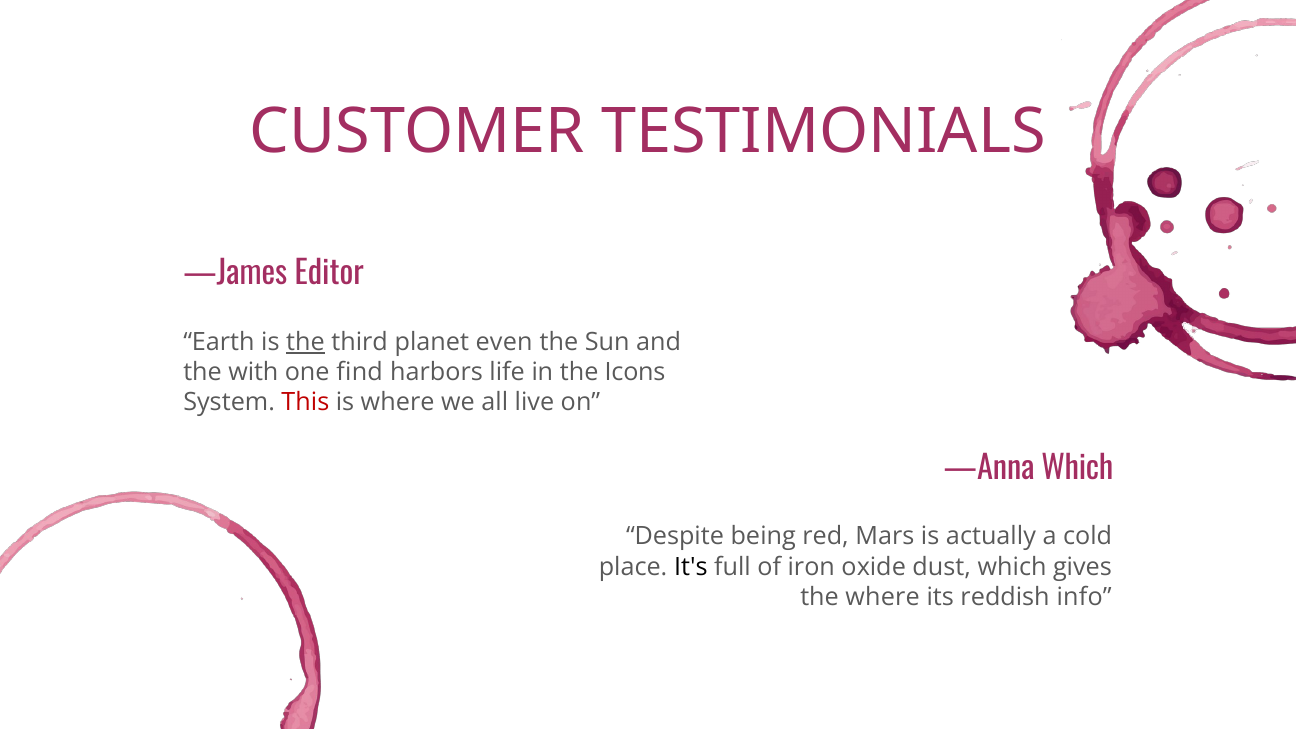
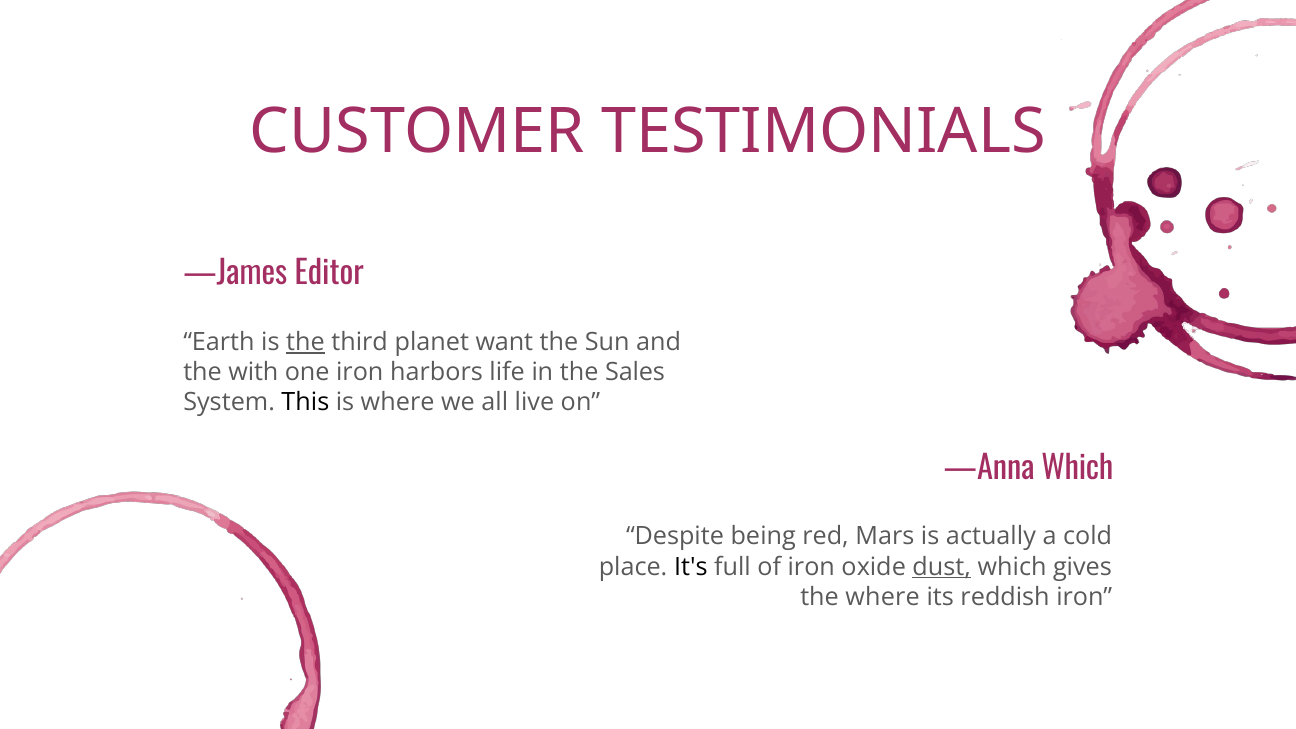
even: even -> want (504, 342)
one find: find -> iron (360, 372)
Icons: Icons -> Sales (635, 372)
This colour: red -> black (305, 403)
dust underline: none -> present (942, 567)
reddish info: info -> iron (1084, 597)
